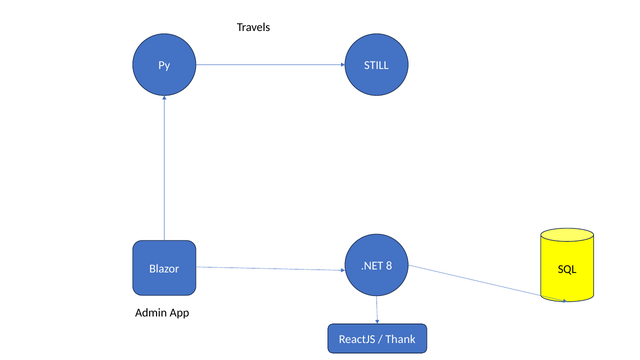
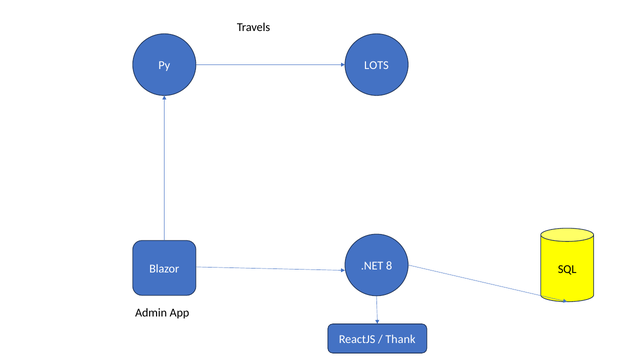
STILL: STILL -> LOTS (376, 65)
